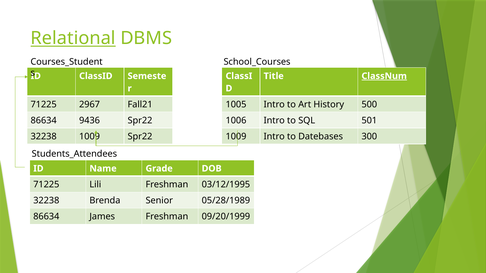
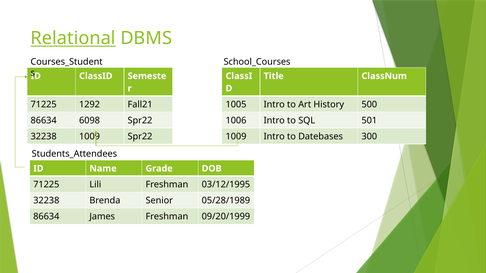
ClassNum underline: present -> none (384, 76)
2967: 2967 -> 1292 (90, 105)
9436: 9436 -> 6098 (90, 121)
